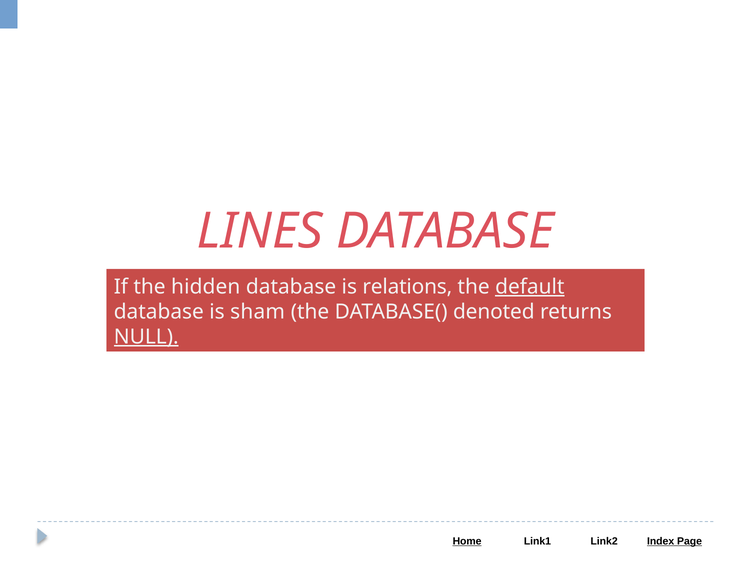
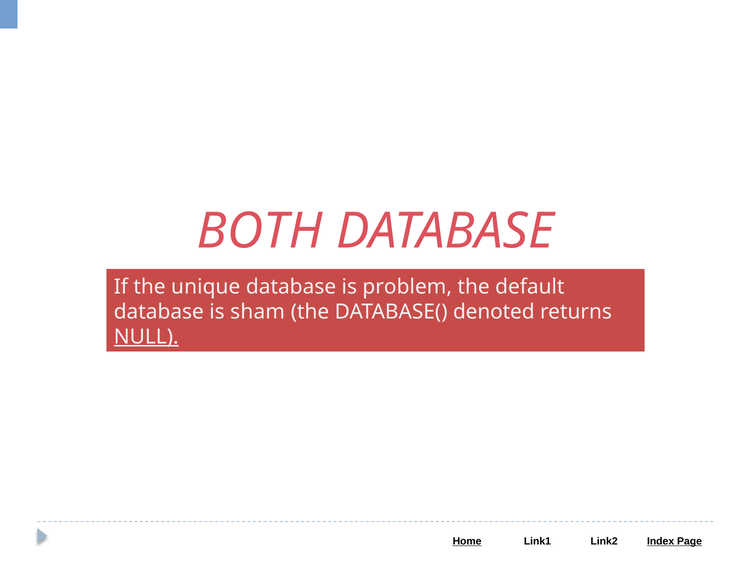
LINES: LINES -> BOTH (260, 231)
hidden: hidden -> unique (206, 287)
relations: relations -> problem (407, 287)
default underline: present -> none (530, 287)
